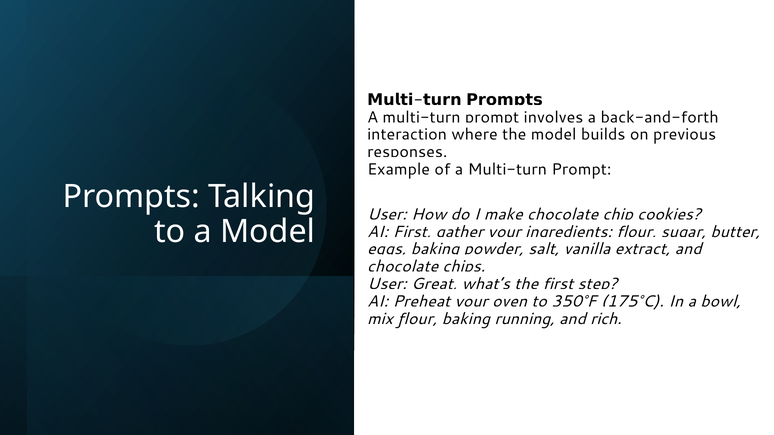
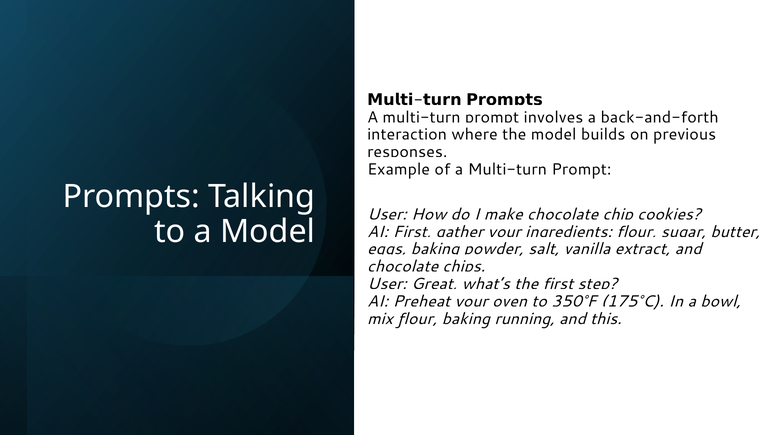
rich: rich -> this (606, 319)
